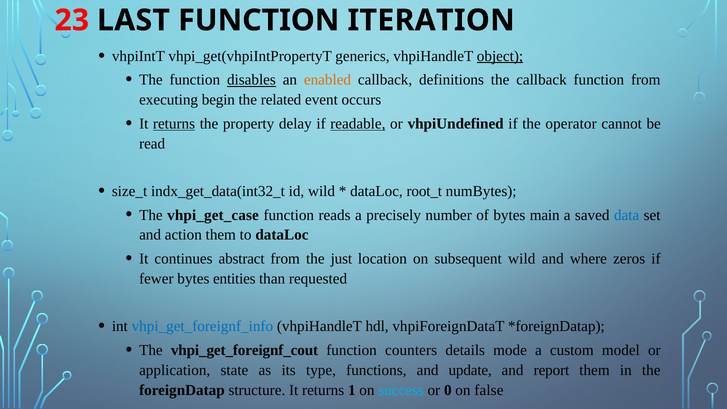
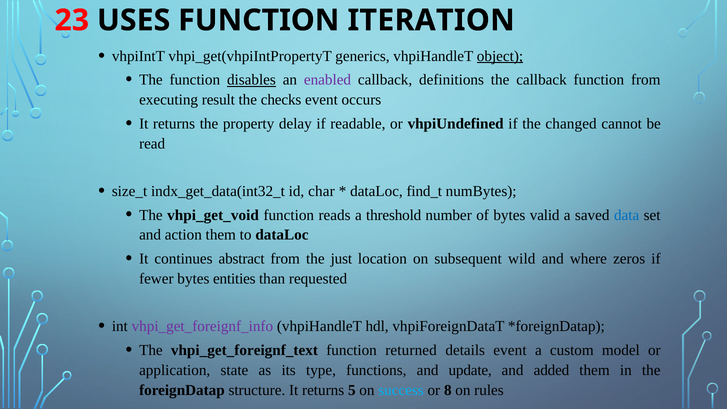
LAST: LAST -> USES (134, 20)
enabled colour: orange -> purple (327, 80)
begin: begin -> result (218, 100)
related: related -> checks (281, 100)
returns underline: present -> none (174, 124)
readable underline: present -> none (358, 124)
operator: operator -> changed (571, 124)
id wild: wild -> char (321, 191)
root_t: root_t -> find_t (424, 191)
vhpi_get_case: vhpi_get_case -> vhpi_get_void (213, 215)
precisely: precisely -> threshold (394, 215)
main: main -> valid (545, 215)
vhpi_get_foreignf_info colour: blue -> purple (202, 326)
vhpi_get_foreignf_cout: vhpi_get_foreignf_cout -> vhpi_get_foreignf_text (244, 350)
counters: counters -> returned (411, 350)
details mode: mode -> event (510, 350)
report: report -> added (551, 370)
1: 1 -> 5 (352, 390)
0: 0 -> 8 (448, 390)
false: false -> rules (489, 390)
